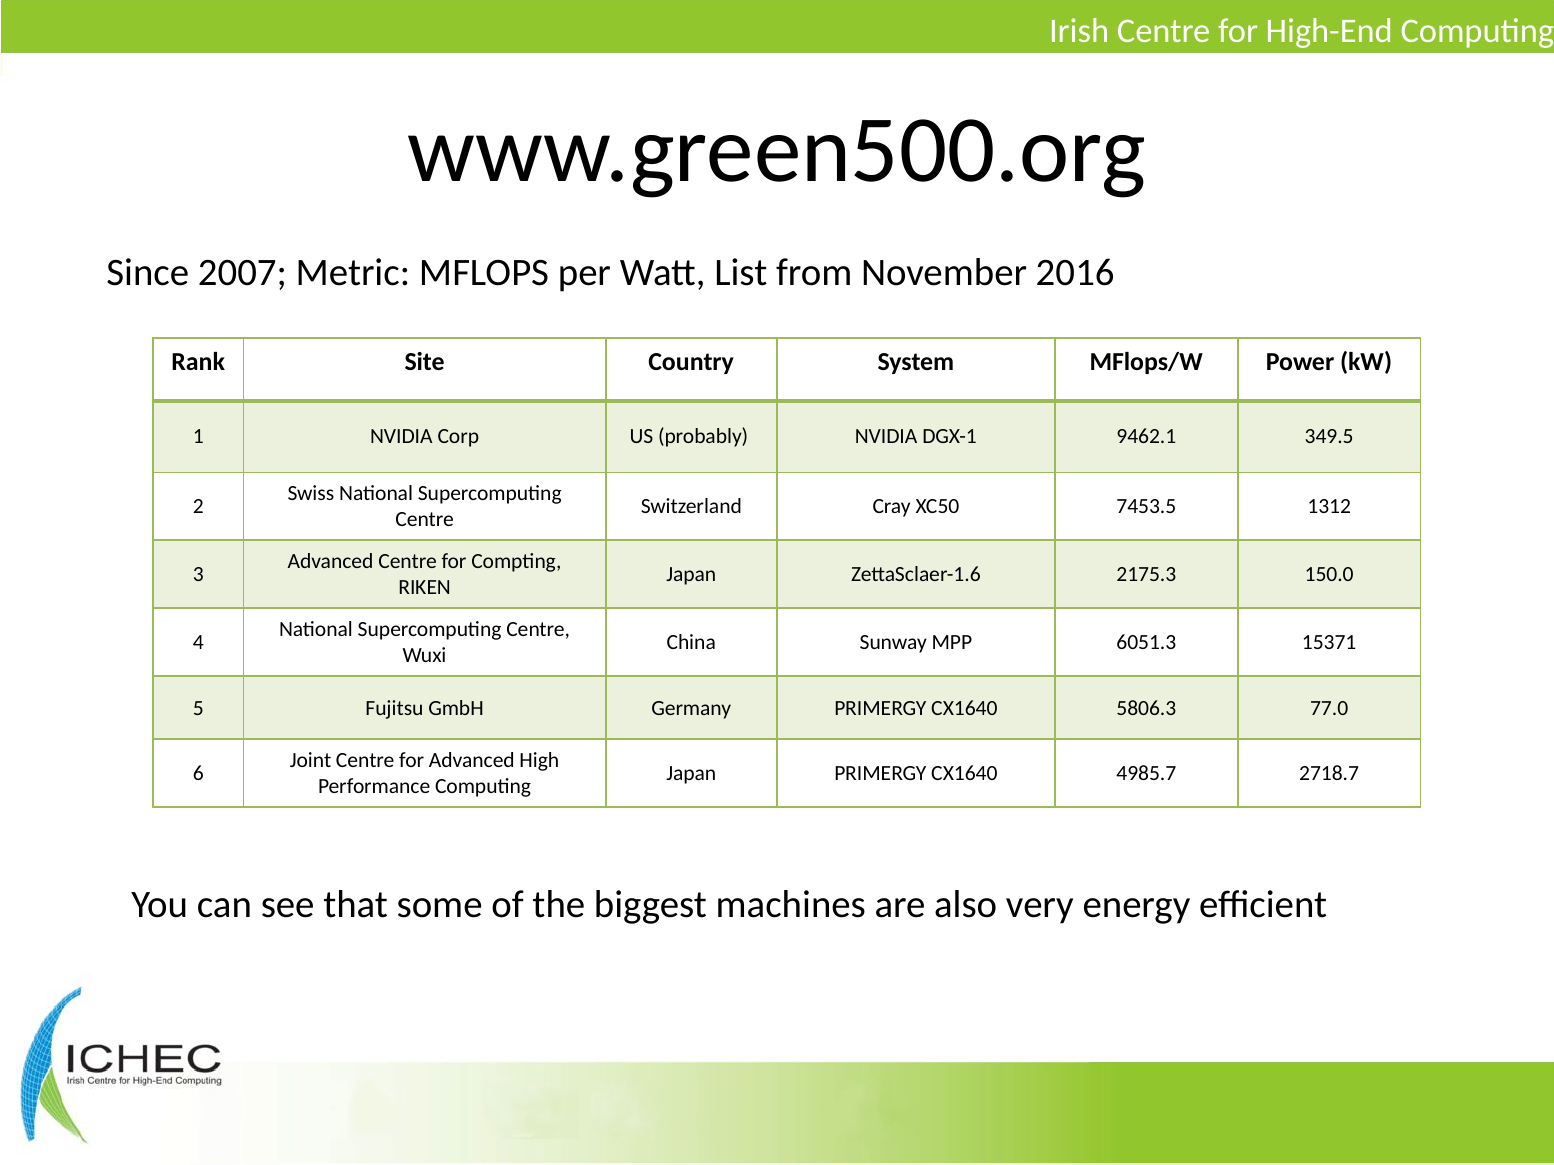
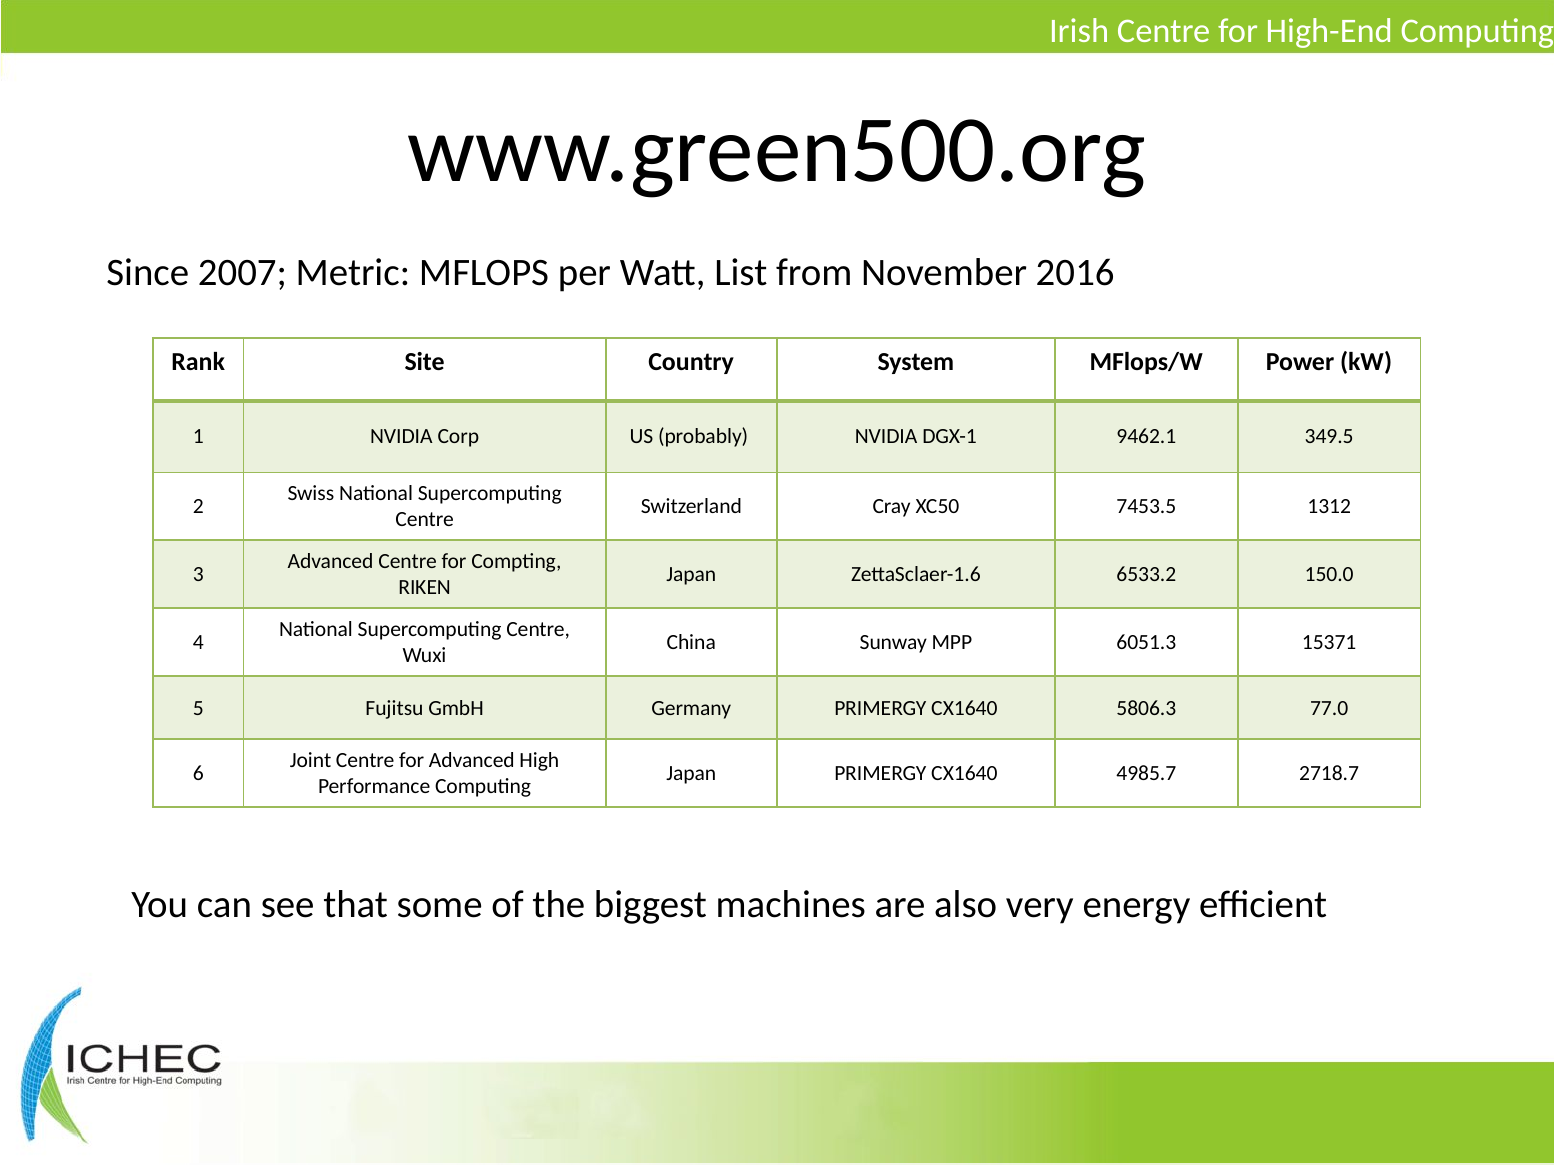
2175.3: 2175.3 -> 6533.2 (1146, 575)
